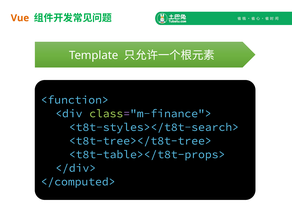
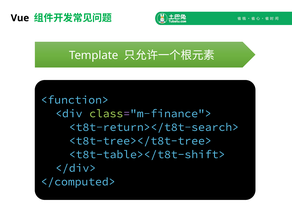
Vue colour: orange -> black (20, 18)
<t8t-styles></t8t-search>: <t8t-styles></t8t-search> -> <t8t-return></t8t-search> (154, 127)
<t8t-table></t8t-props>: <t8t-table></t8t-props> -> <t8t-table></t8t-shift> (147, 154)
